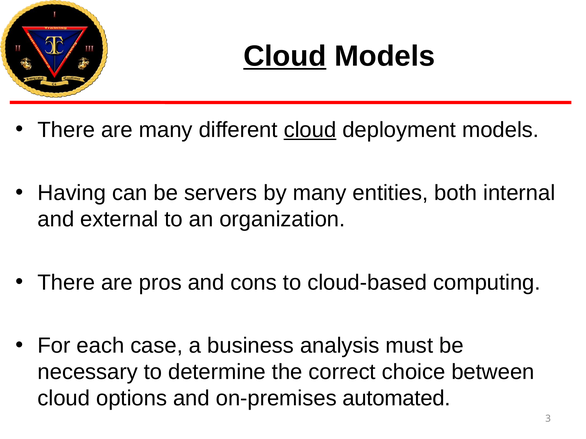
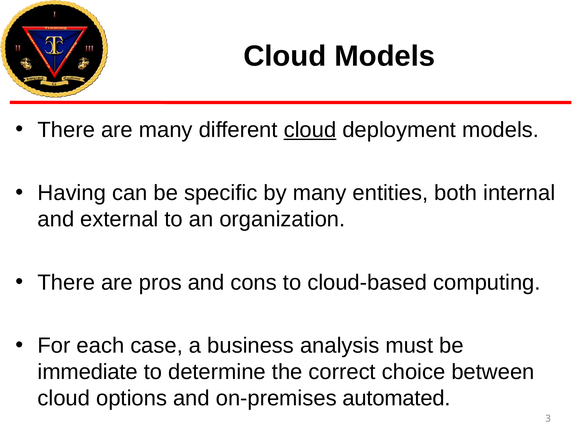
Cloud underline: present -> none (285, 56)
servers: servers -> specific (221, 193)
necessary: necessary -> immediate (88, 372)
